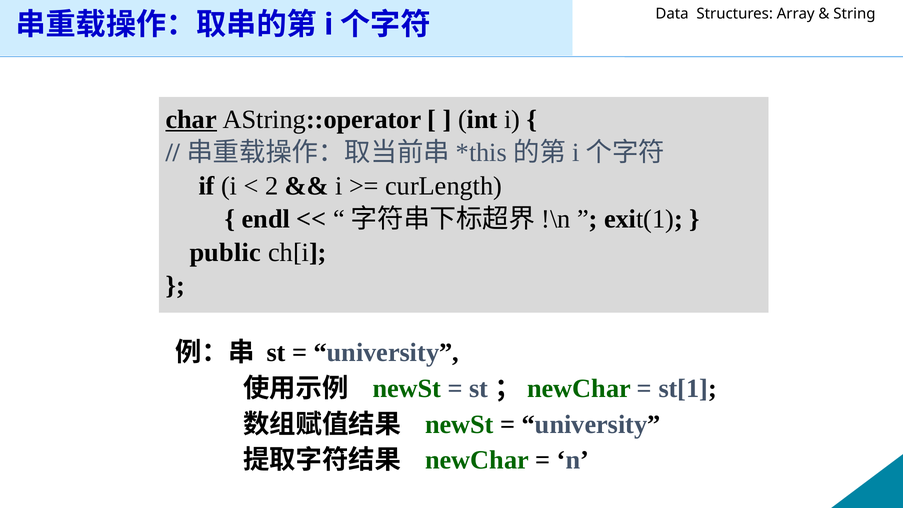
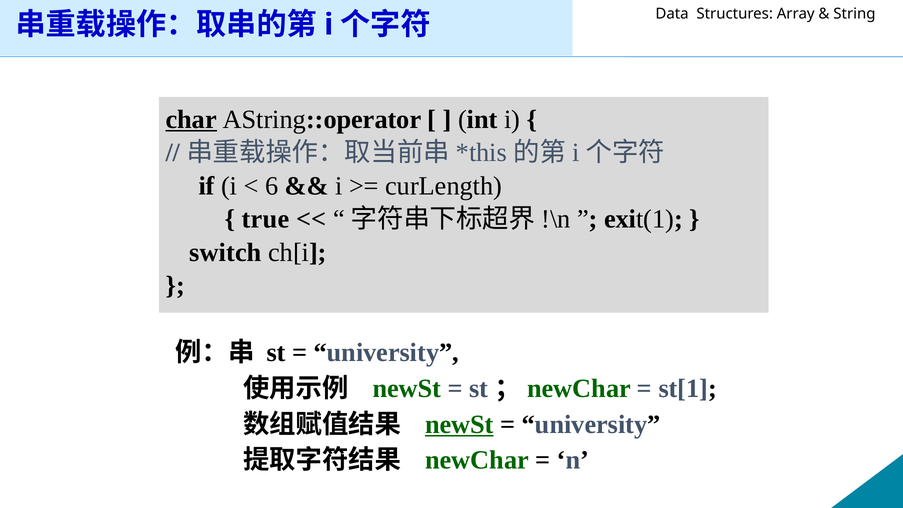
2: 2 -> 6 (272, 186)
endl: endl -> true (266, 219)
public: public -> switch (225, 252)
newSt underline: none -> present (459, 424)
